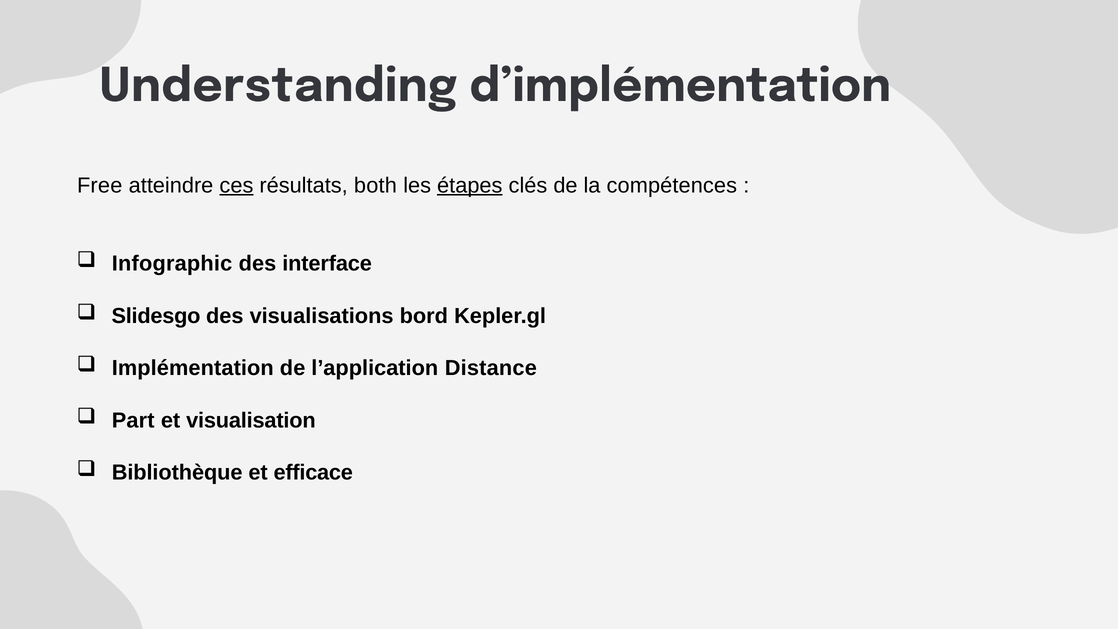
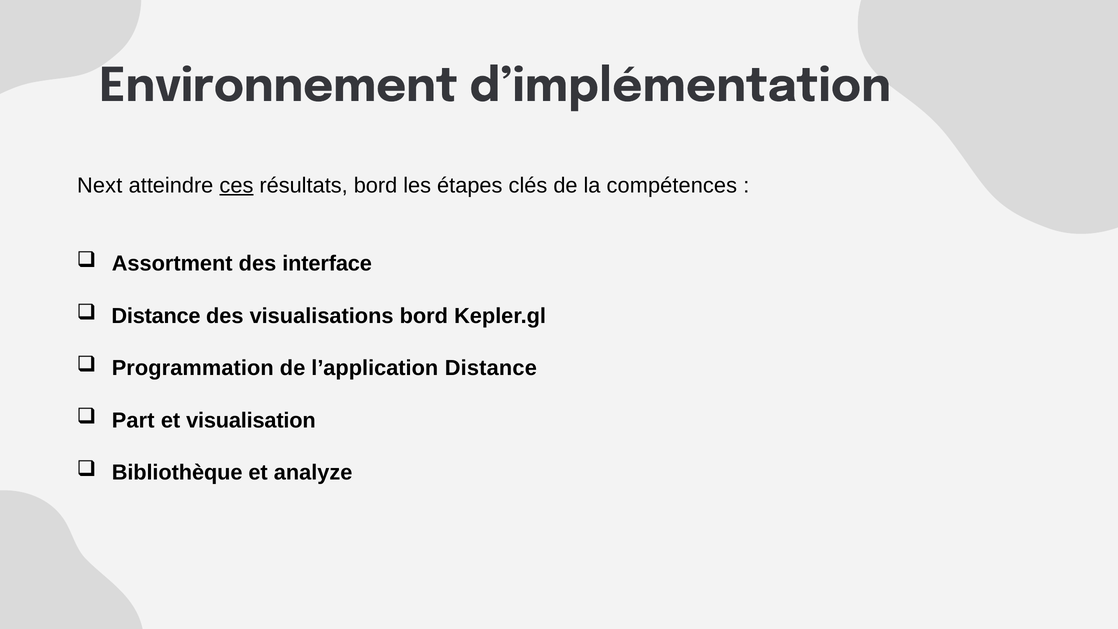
Understanding: Understanding -> Environnement (279, 86)
Free: Free -> Next (100, 185)
résultats both: both -> bord (376, 185)
étapes underline: present -> none (470, 185)
Infographic: Infographic -> Assortment (172, 264)
Slidesgo: Slidesgo -> Distance (156, 316)
Implémentation: Implémentation -> Programmation (193, 368)
efficace: efficace -> analyze (313, 472)
